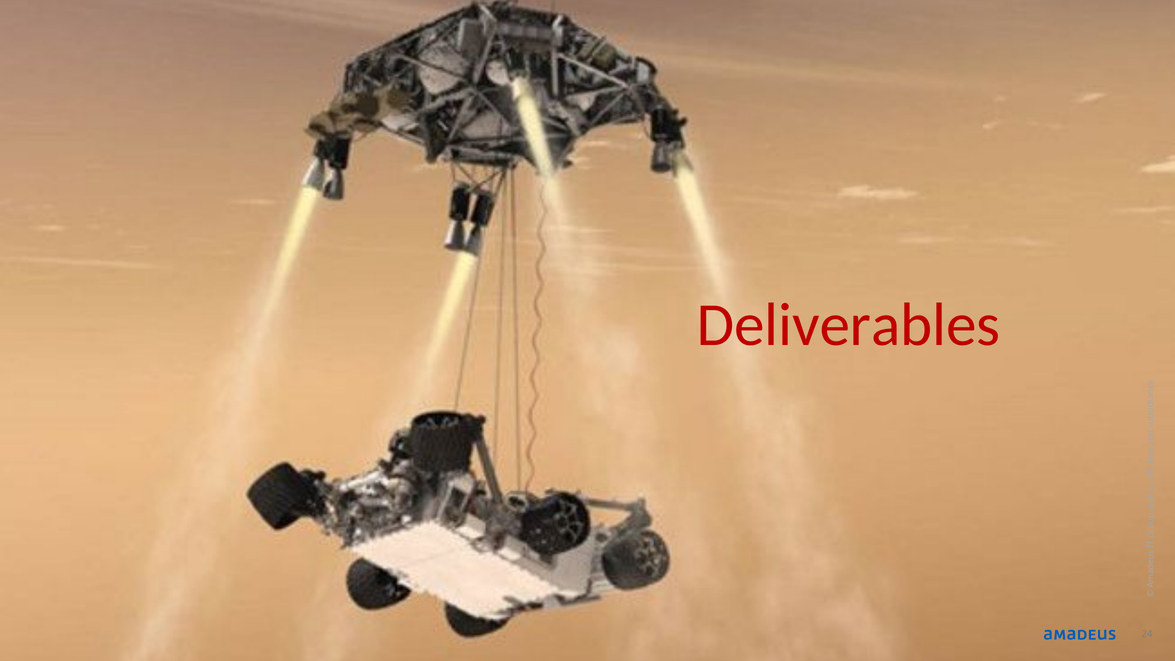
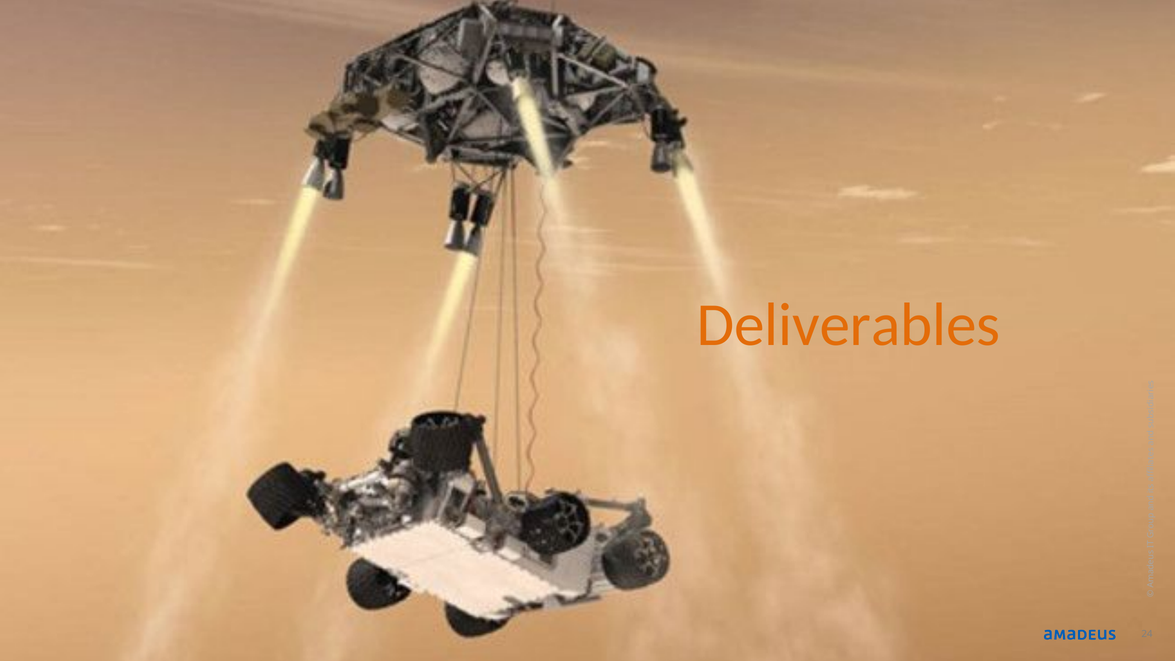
Deliverables colour: red -> orange (849, 325)
